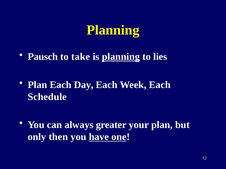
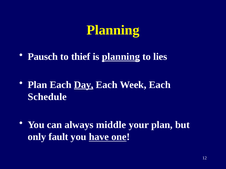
take: take -> thief (81, 57)
Day underline: none -> present (84, 85)
greater: greater -> middle (111, 125)
then: then -> fault (58, 137)
